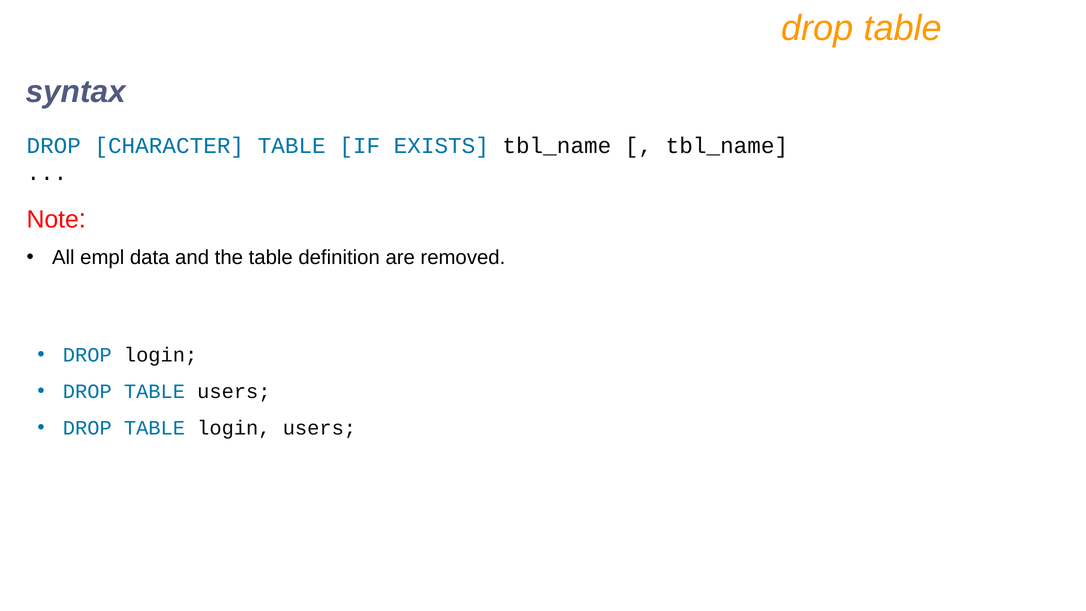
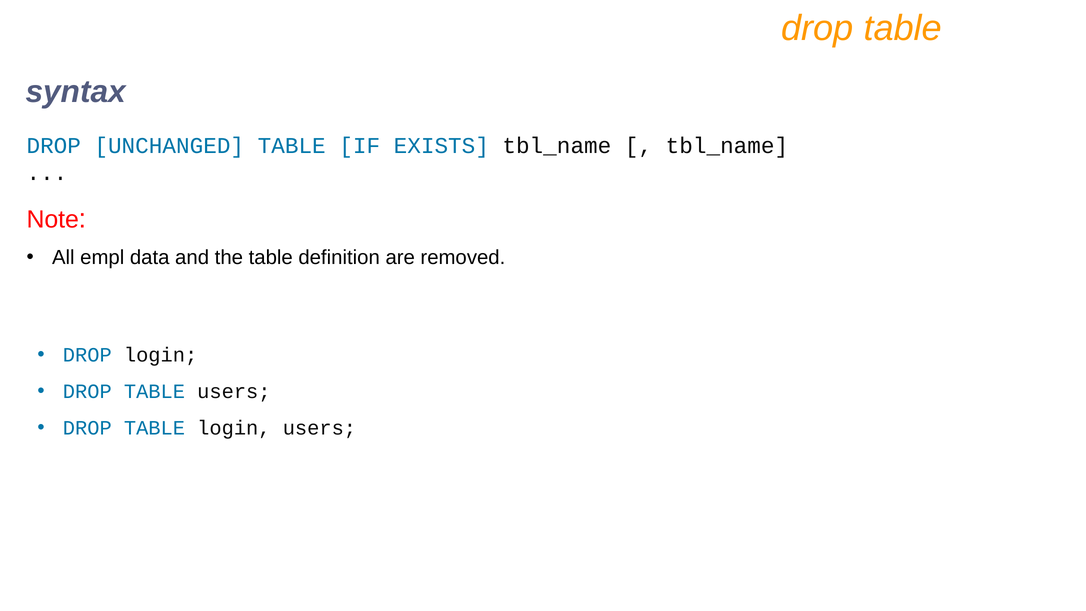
CHARACTER: CHARACTER -> UNCHANGED (169, 146)
